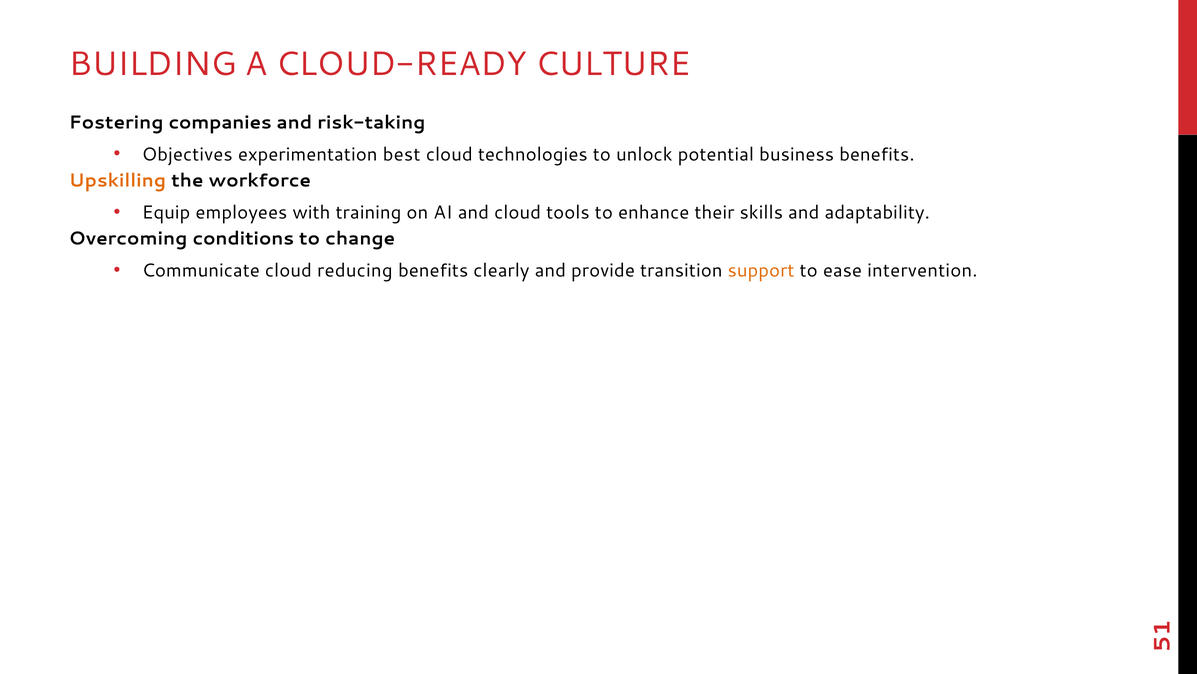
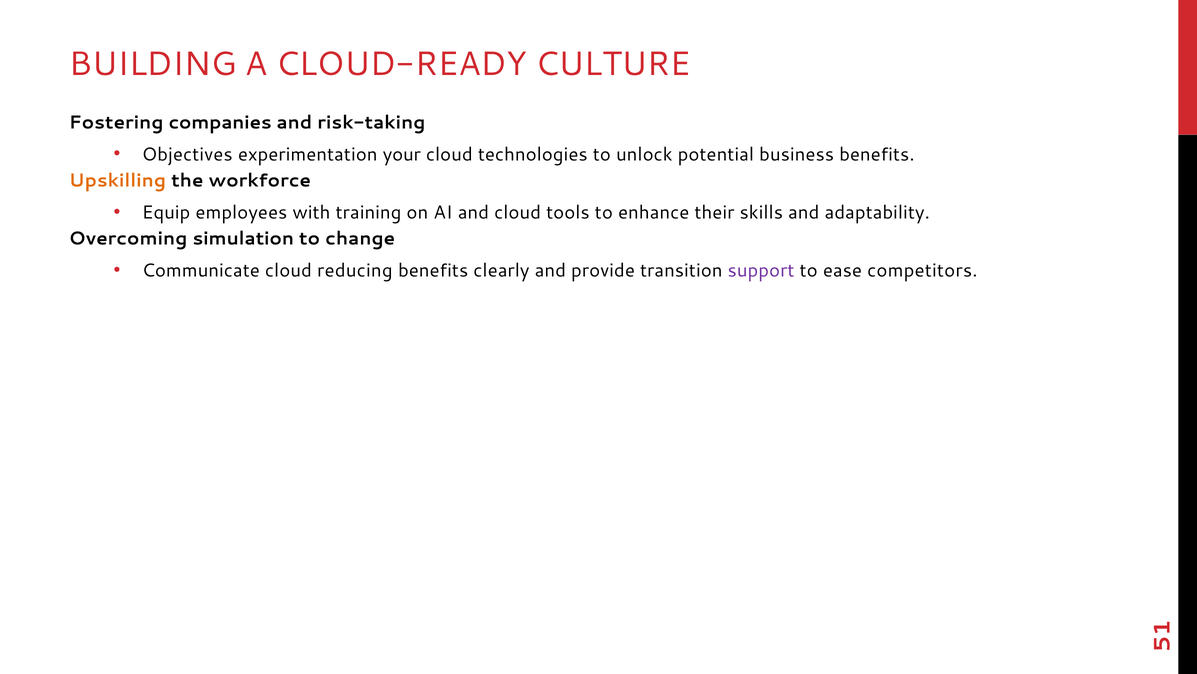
best: best -> your (402, 154)
conditions: conditions -> simulation (243, 238)
support colour: orange -> purple (761, 270)
intervention: intervention -> competitors (922, 270)
